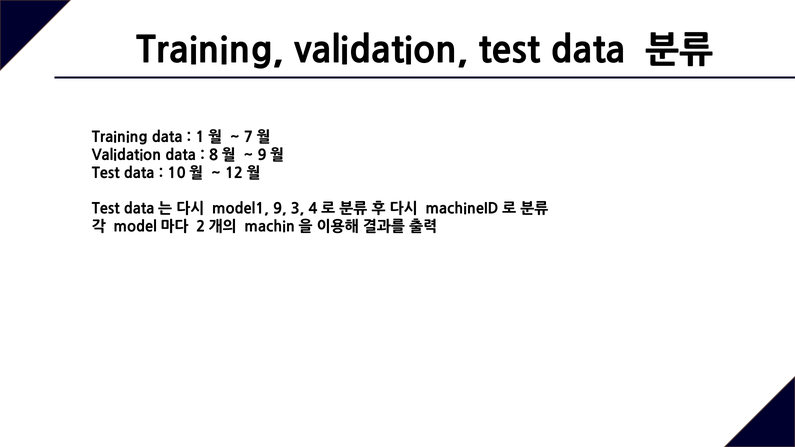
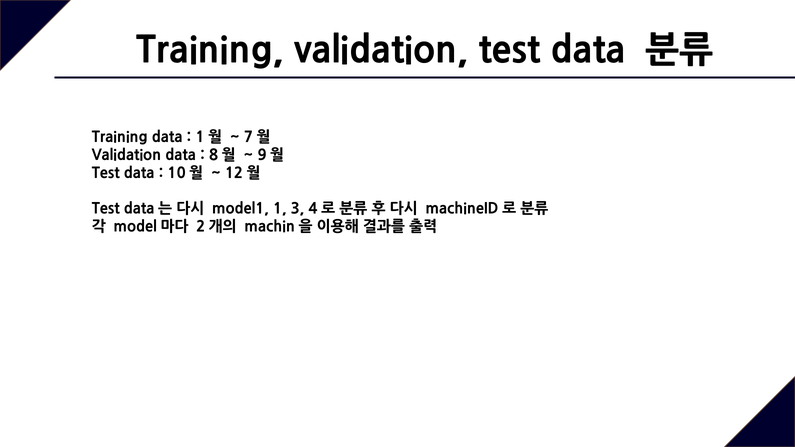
9: 9 -> 1 (280, 209)
